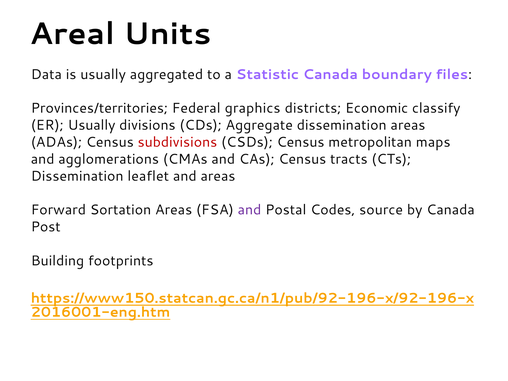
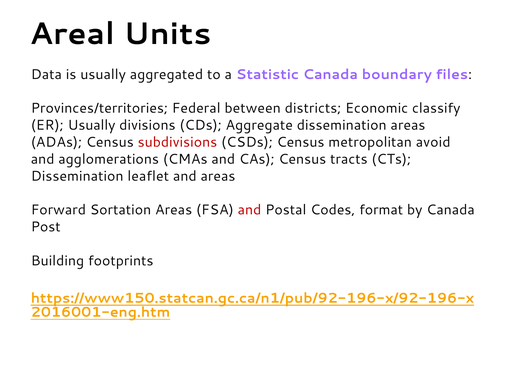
graphics: graphics -> between (253, 108)
maps: maps -> avoid (433, 142)
and colour: purple -> red (249, 210)
source: source -> format (381, 210)
